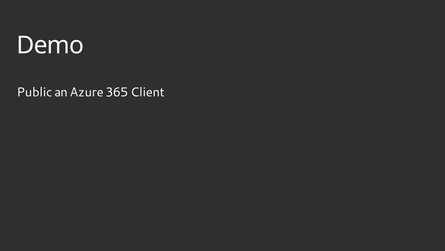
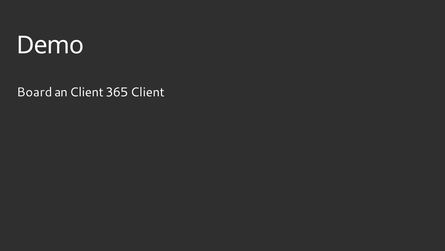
Public: Public -> Board (34, 92)
an Azure: Azure -> Client (87, 92)
